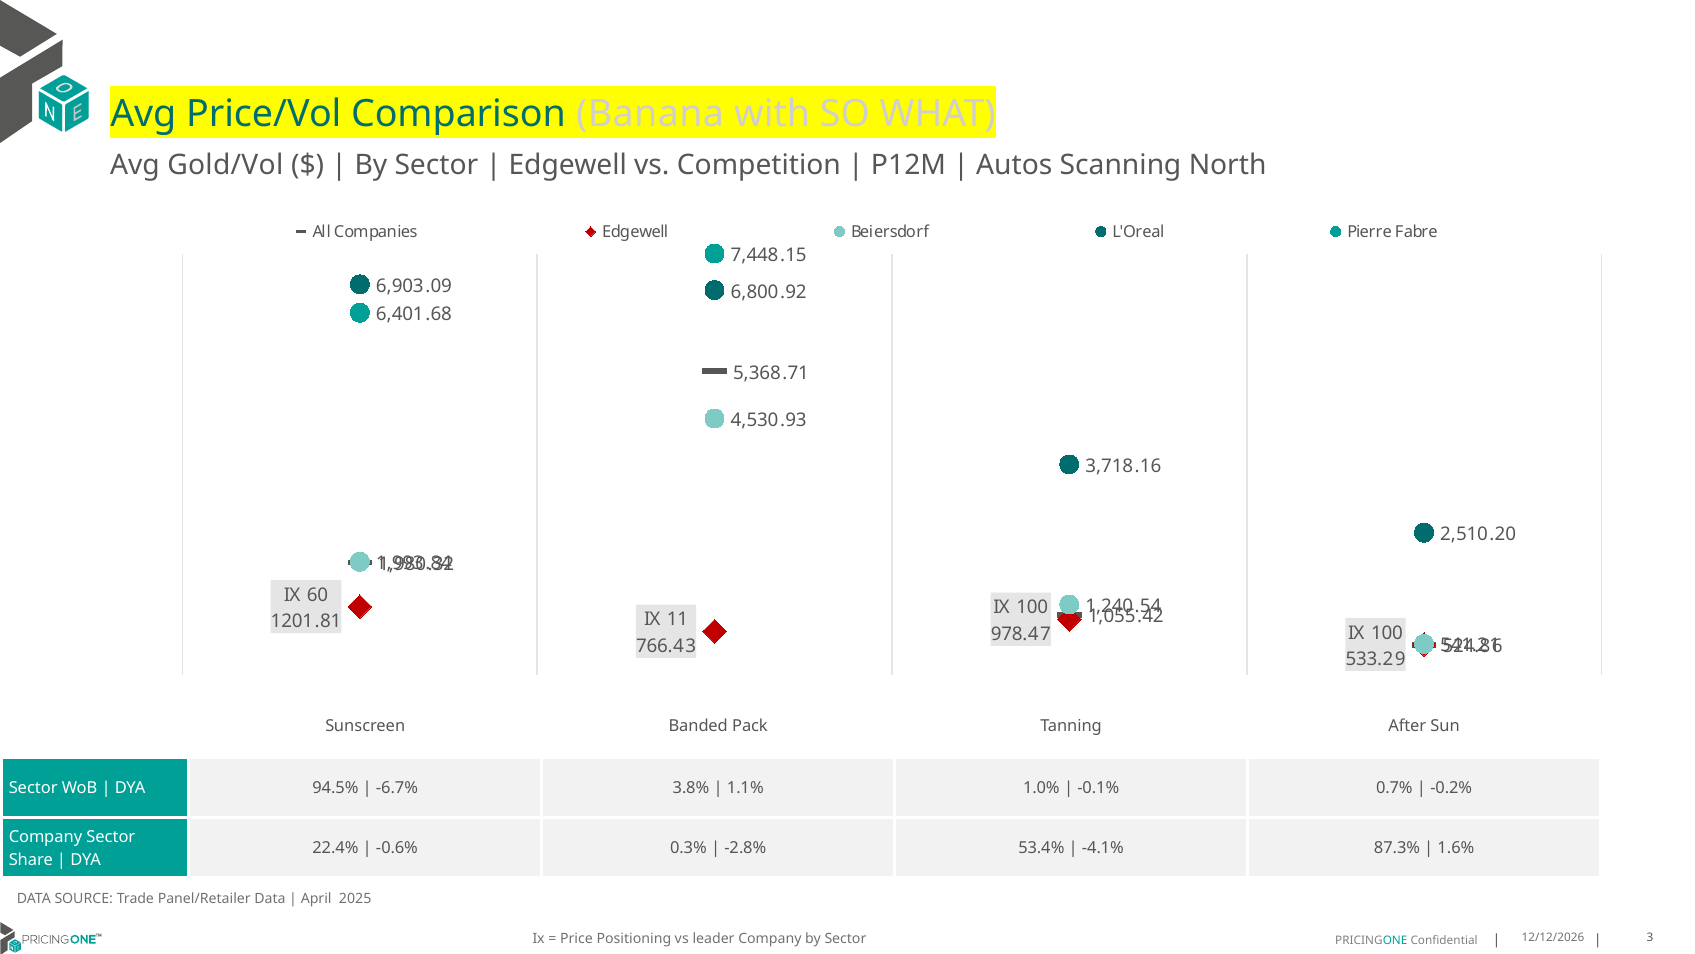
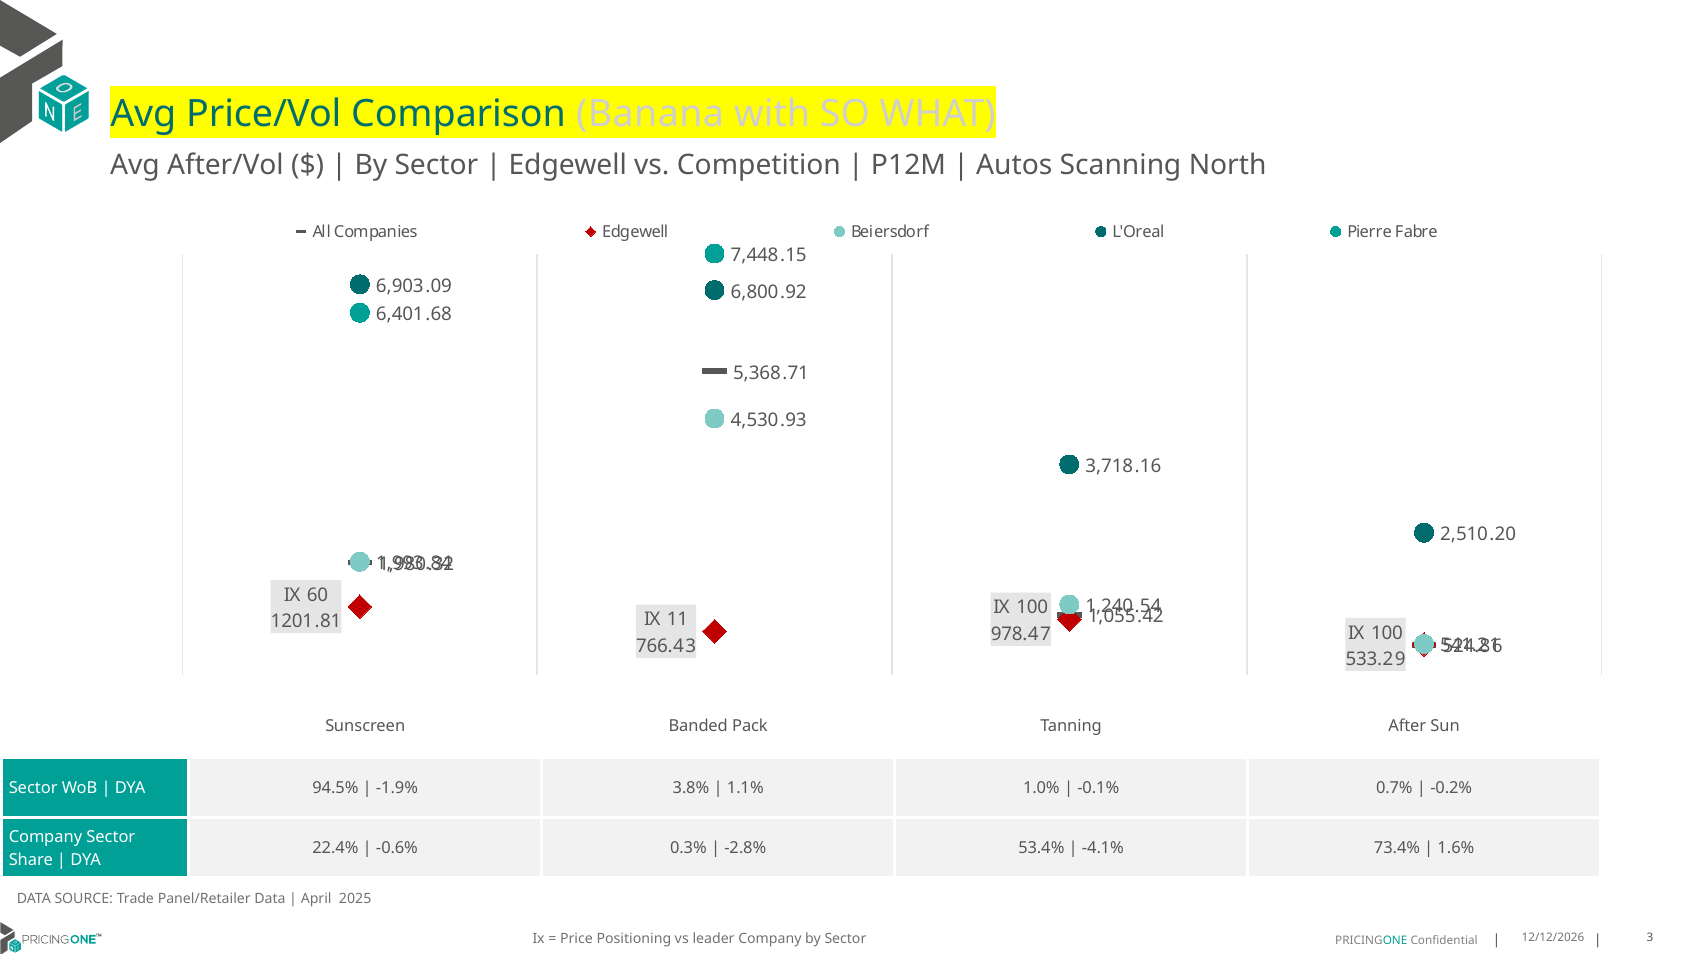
Gold/Vol: Gold/Vol -> After/Vol (225, 165)
-6.7%: -6.7% -> -1.9% (397, 788)
87.3%: 87.3% -> 73.4% (1397, 848)
